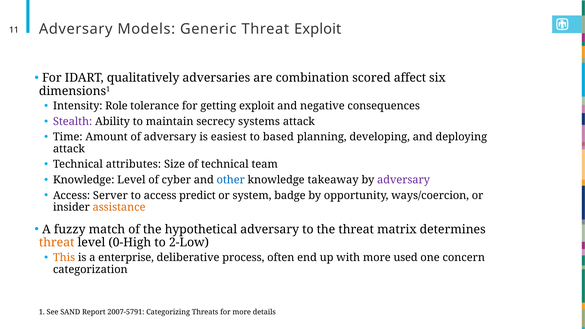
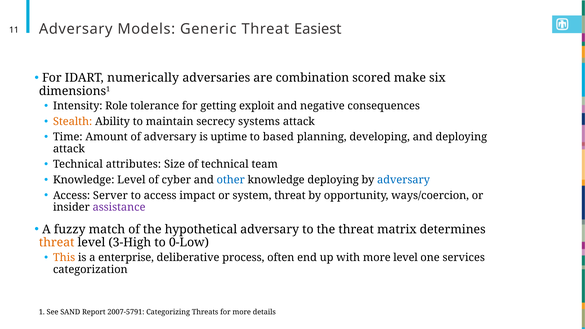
Threat Exploit: Exploit -> Easiest (318, 29)
qualitatively: qualitatively -> numerically (143, 78)
affect: affect -> make (410, 78)
Stealth colour: purple -> orange (73, 122)
easiest: easiest -> uptime (229, 137)
knowledge takeaway: takeaway -> deploying (333, 180)
adversary colour: purple -> blue (404, 180)
predict: predict -> impact (197, 195)
system badge: badge -> threat (290, 195)
assistance colour: orange -> purple (119, 207)
0-High: 0-High -> 3-High (130, 243)
2-Low: 2-Low -> 0-Low (189, 243)
more used: used -> level (406, 258)
concern: concern -> services (464, 258)
